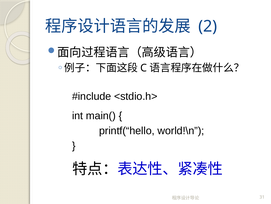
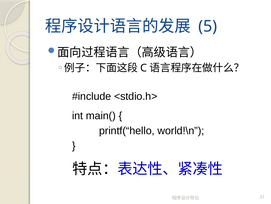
2: 2 -> 5 (208, 26)
